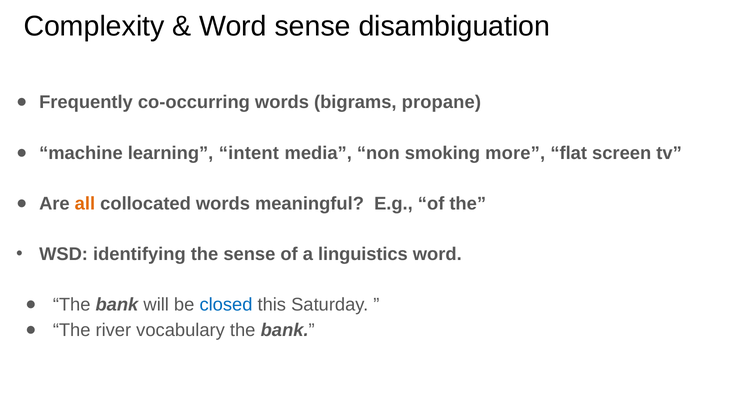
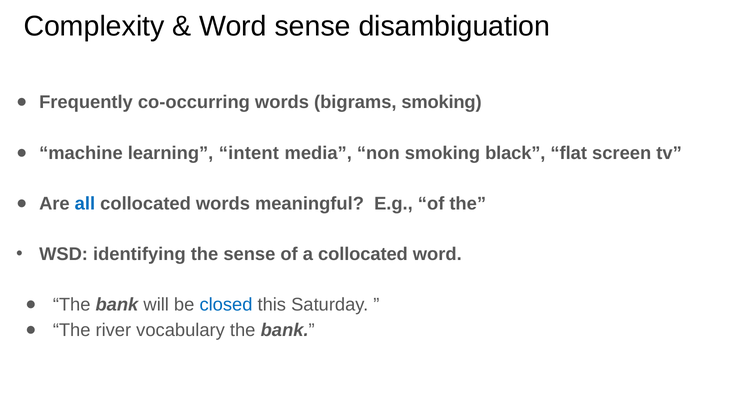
bigrams propane: propane -> smoking (442, 102)
more: more -> black (515, 153)
all colour: orange -> blue (85, 204)
a linguistics: linguistics -> collocated (363, 254)
